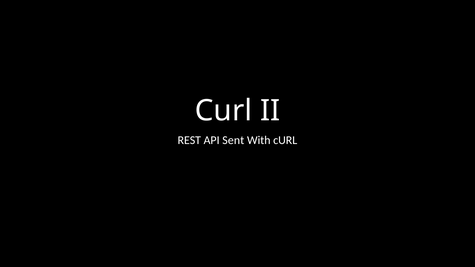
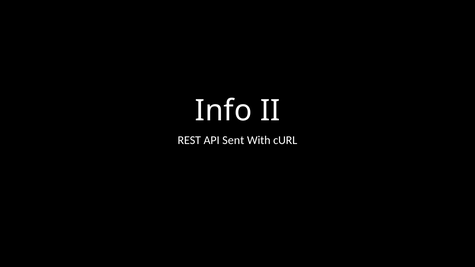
Curl: Curl -> Info (223, 111)
